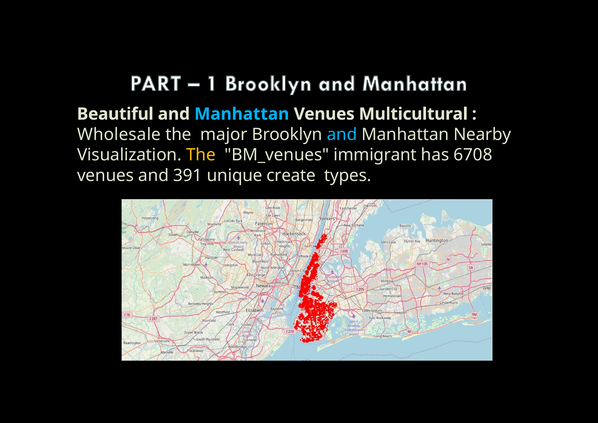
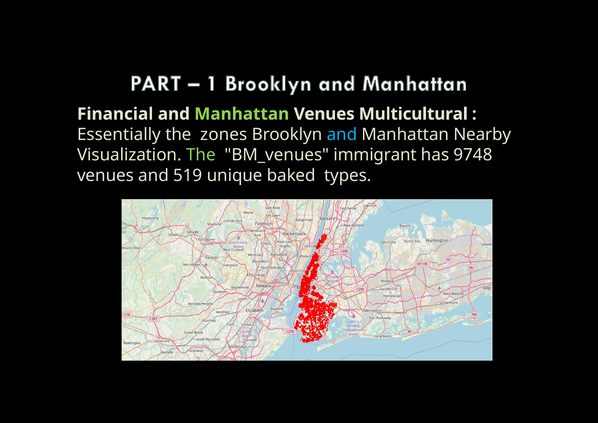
Beautiful: Beautiful -> Financial (115, 114)
Manhattan colour: light blue -> light green (242, 114)
Wholesale: Wholesale -> Essentially (119, 134)
major: major -> zones (224, 134)
The colour: yellow -> light green (201, 155)
6708: 6708 -> 9748 (473, 155)
391: 391 -> 519 (188, 175)
create: create -> baked (291, 175)
